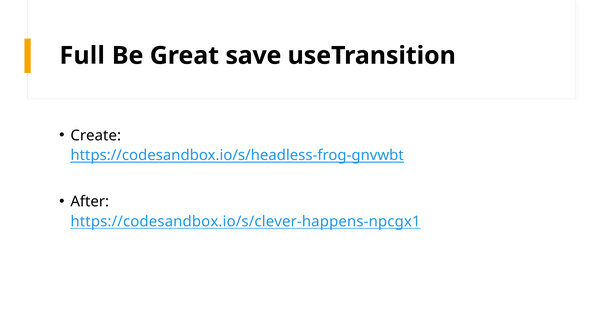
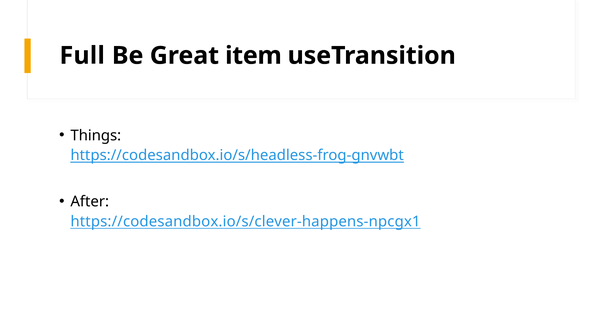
save: save -> item (253, 56)
Create: Create -> Things (96, 136)
